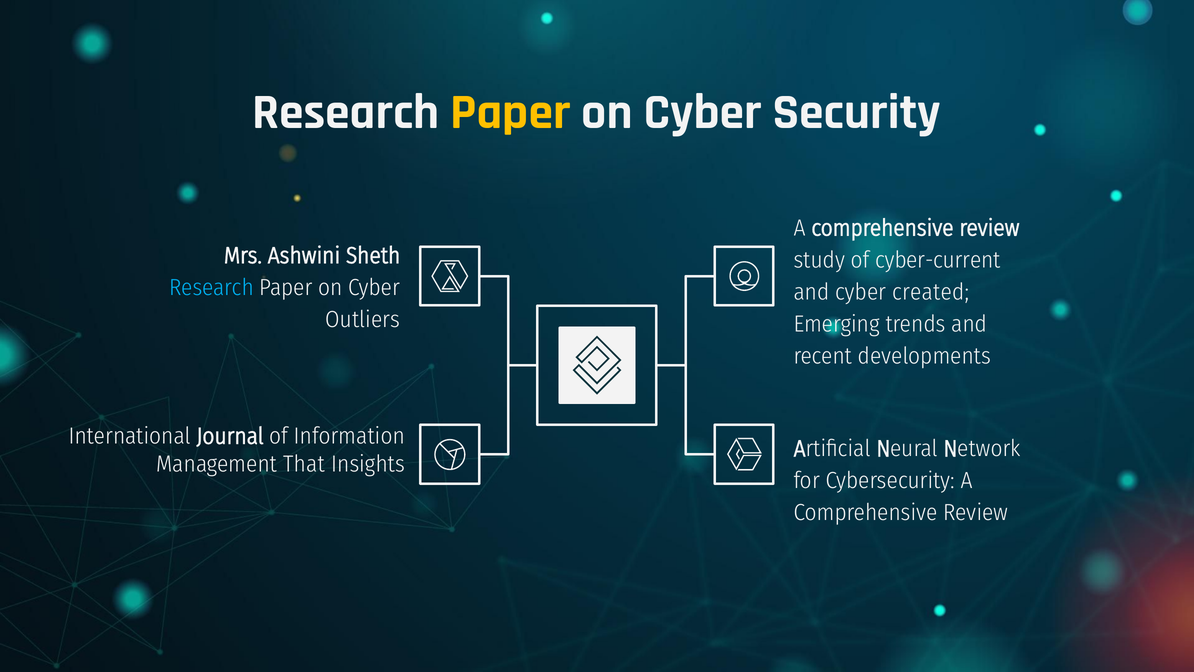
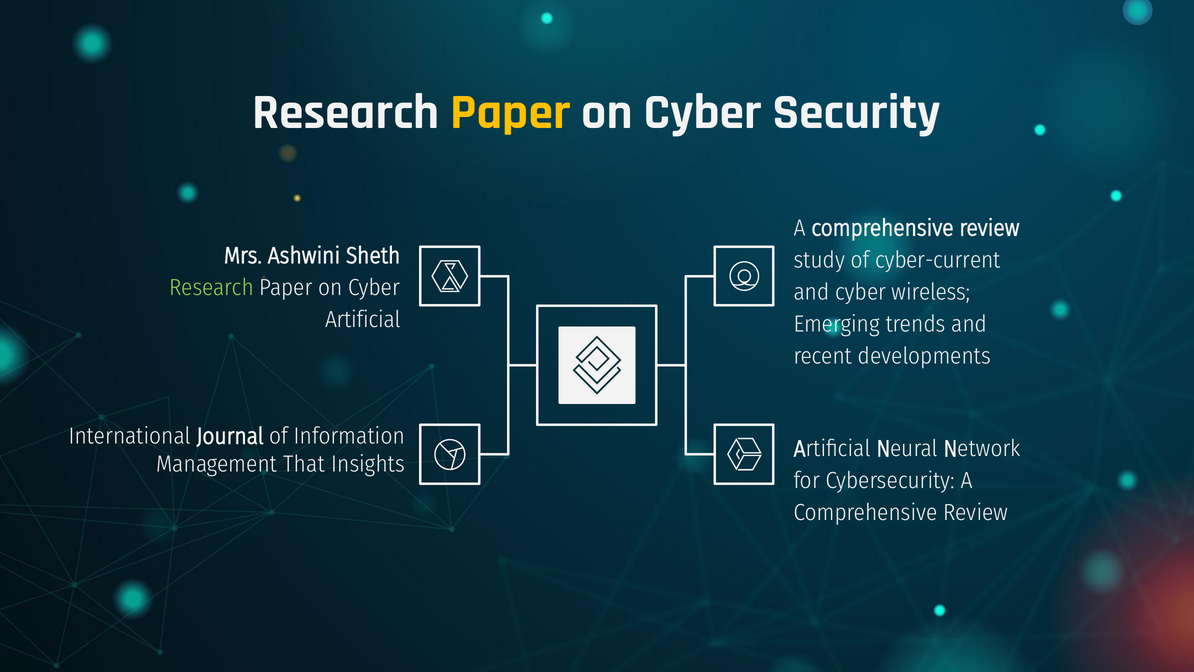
Research colour: light blue -> light green (212, 287)
created: created -> wireless (931, 292)
Outliers: Outliers -> Artificial (363, 319)
